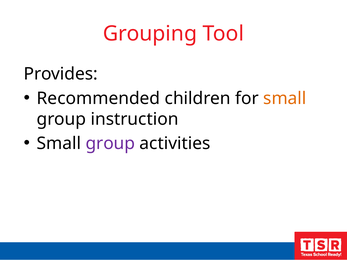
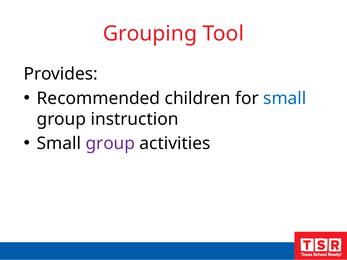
small colour: orange -> blue (285, 98)
